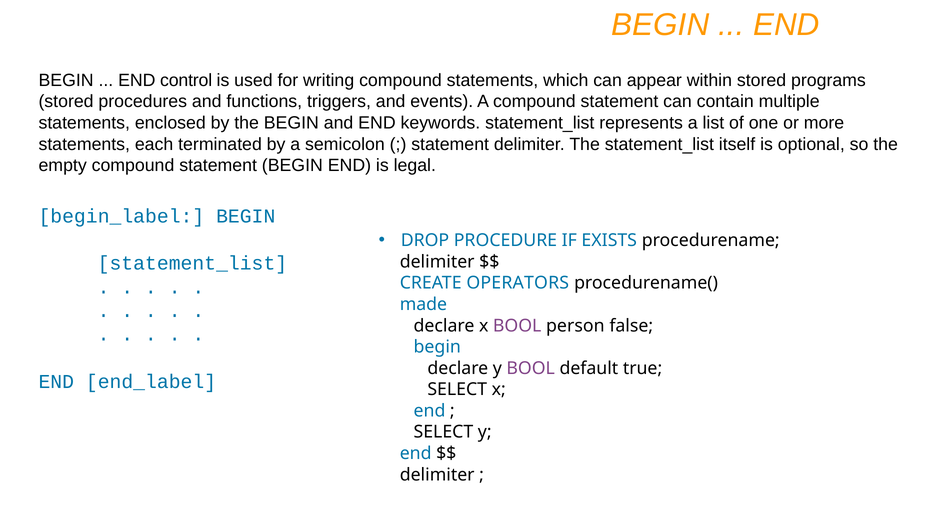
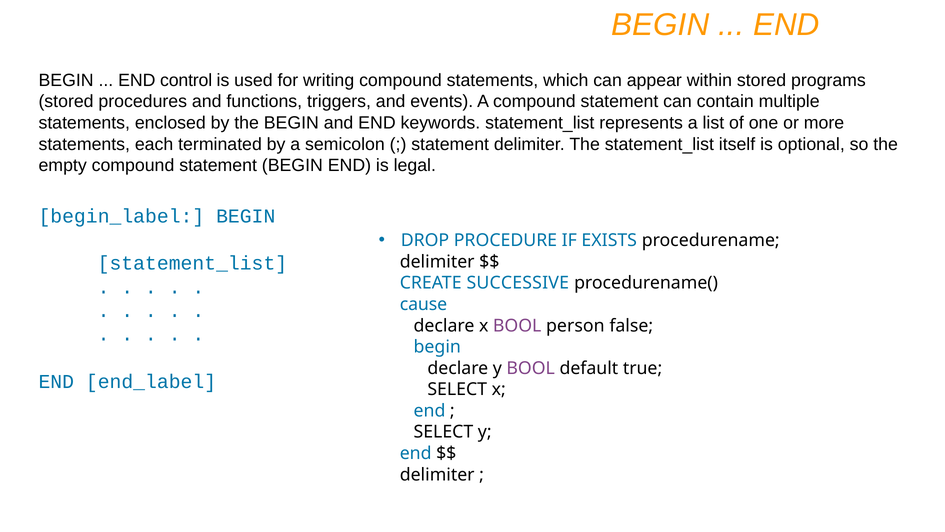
OPERATORS: OPERATORS -> SUCCESSIVE (518, 283)
made: made -> cause (423, 304)
